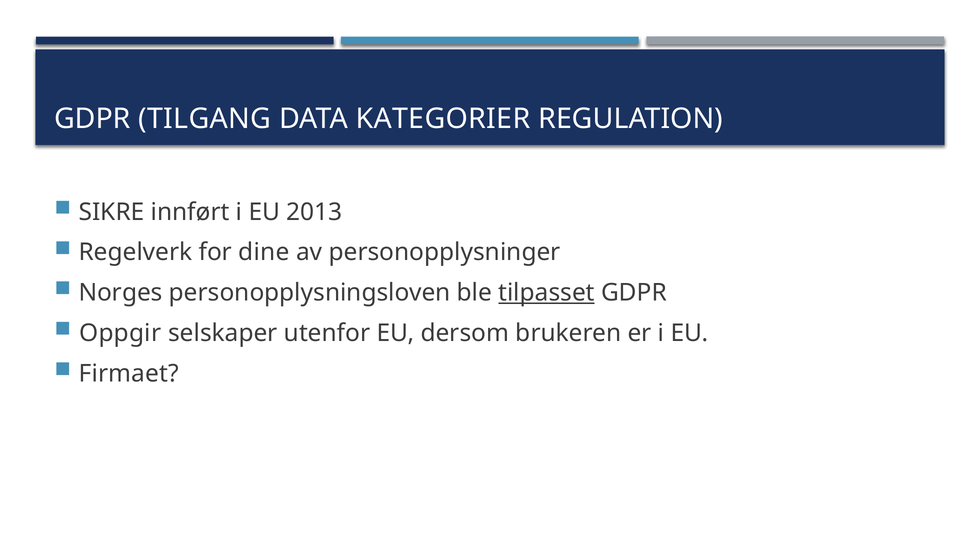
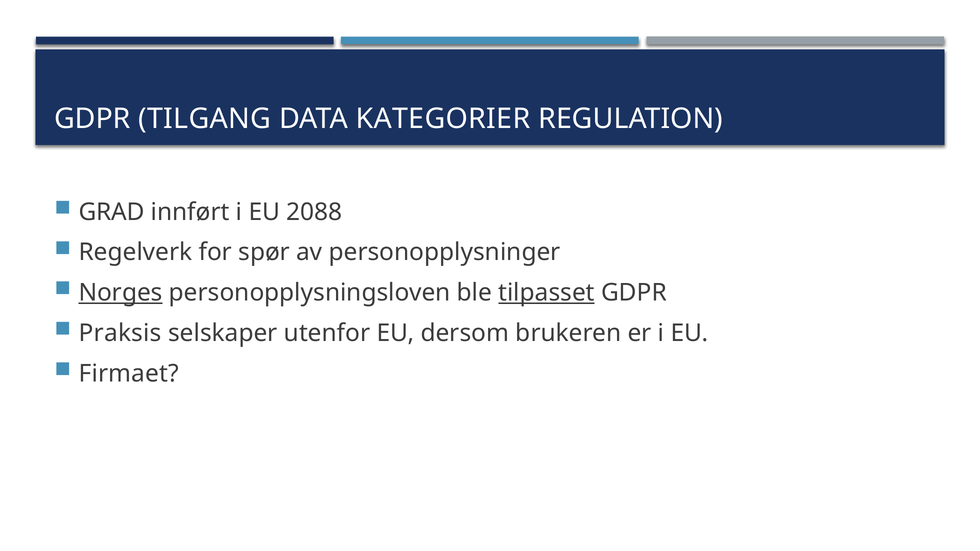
SIKRE: SIKRE -> GRAD (112, 212)
2013: 2013 -> 2088 (314, 212)
dine: dine -> spør (264, 253)
Norges underline: none -> present (121, 293)
Oppgir: Oppgir -> Praksis (120, 333)
